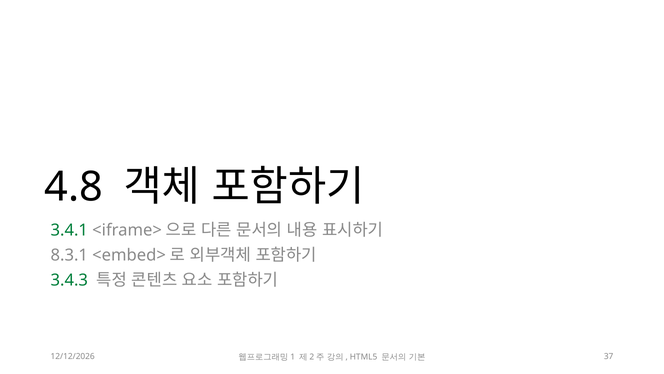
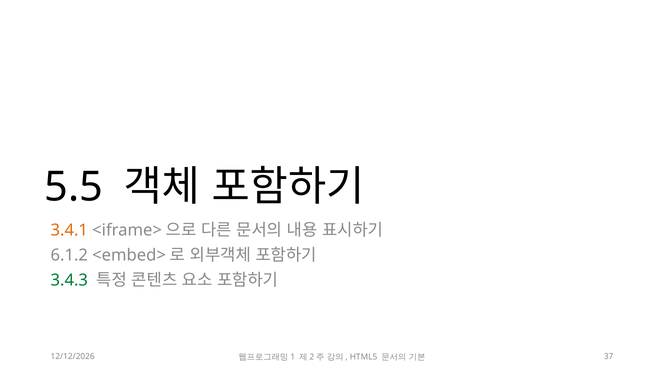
4.8: 4.8 -> 5.5 (74, 187)
3.4.1 colour: green -> orange (69, 230)
8.3.1: 8.3.1 -> 6.1.2 (69, 255)
